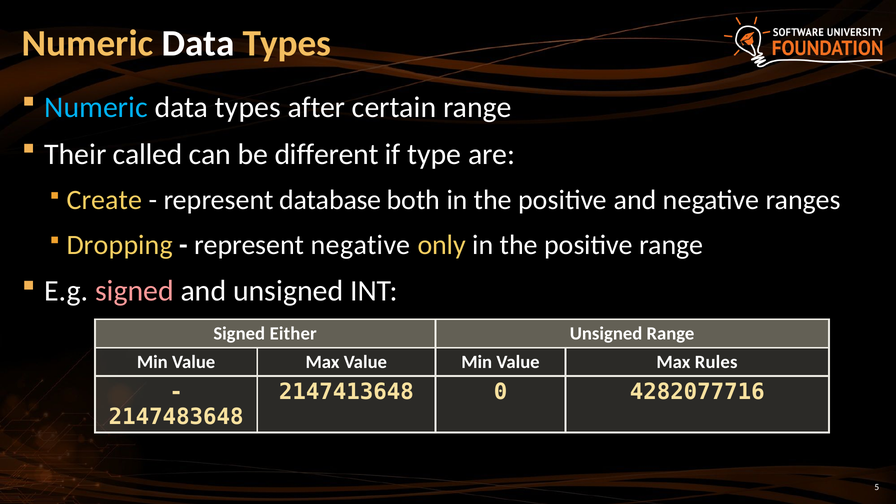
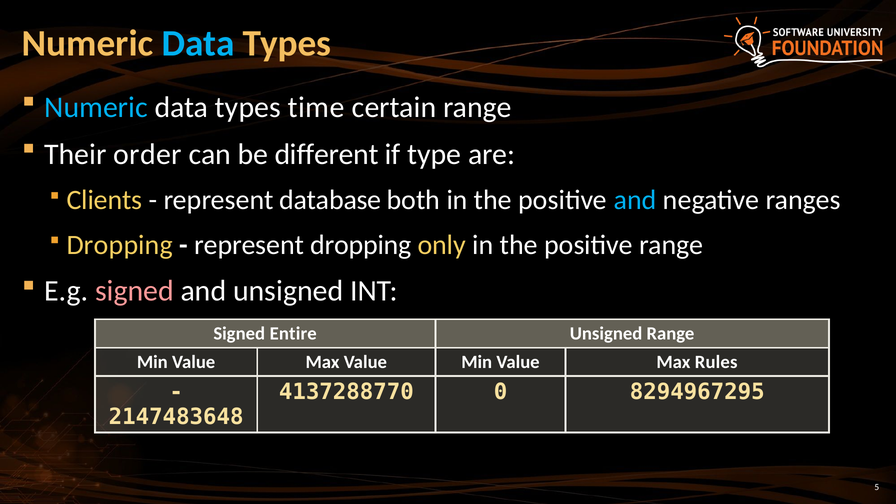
Data colour: white -> light blue (198, 44)
after: after -> time (316, 107)
called: called -> order (147, 154)
Create: Create -> Clients (105, 200)
and colour: white -> light blue (635, 200)
represent negative: negative -> dropping (361, 245)
Either: Either -> Entire (293, 334)
2147413648: 2147413648 -> 4137288770 (346, 392)
4282077716: 4282077716 -> 8294967295 (697, 392)
